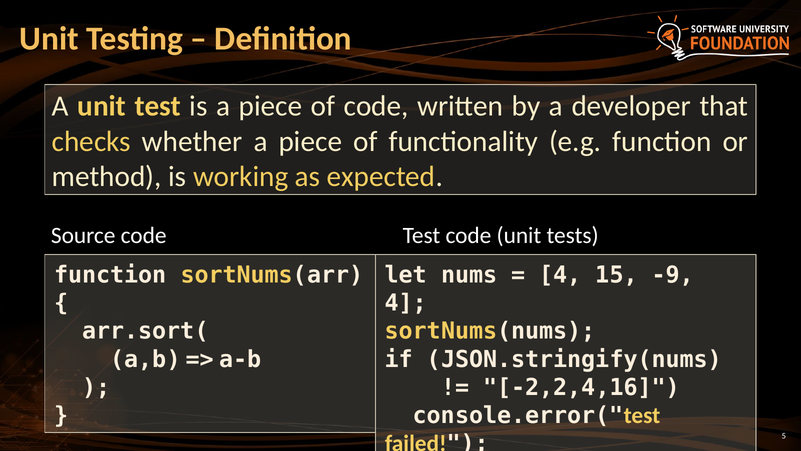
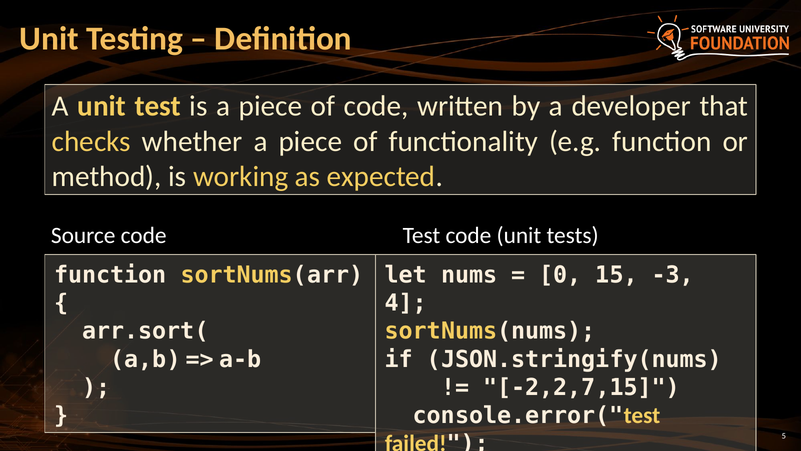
4: 4 -> 0 (560, 275)
-9: -9 -> -3 (673, 275)
-2,2,4,16: -2,2,4,16 -> -2,2,7,15 (581, 387)
